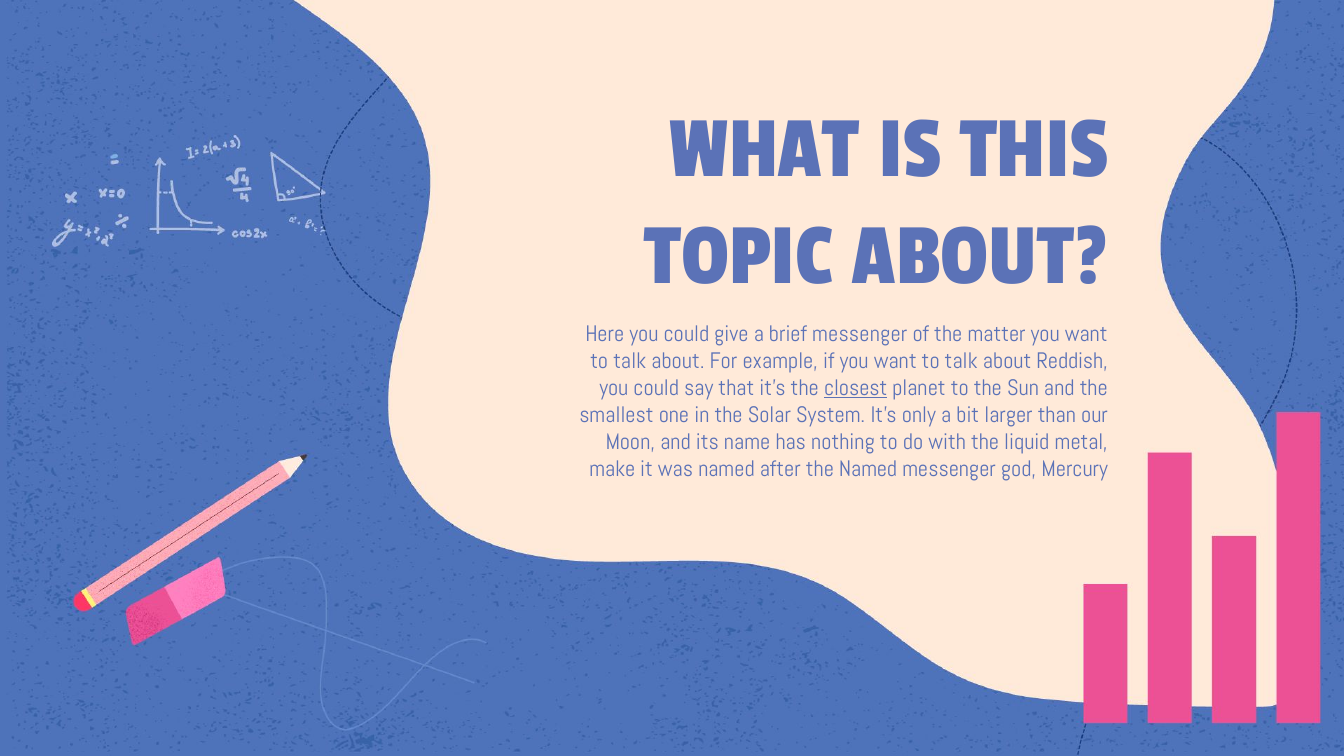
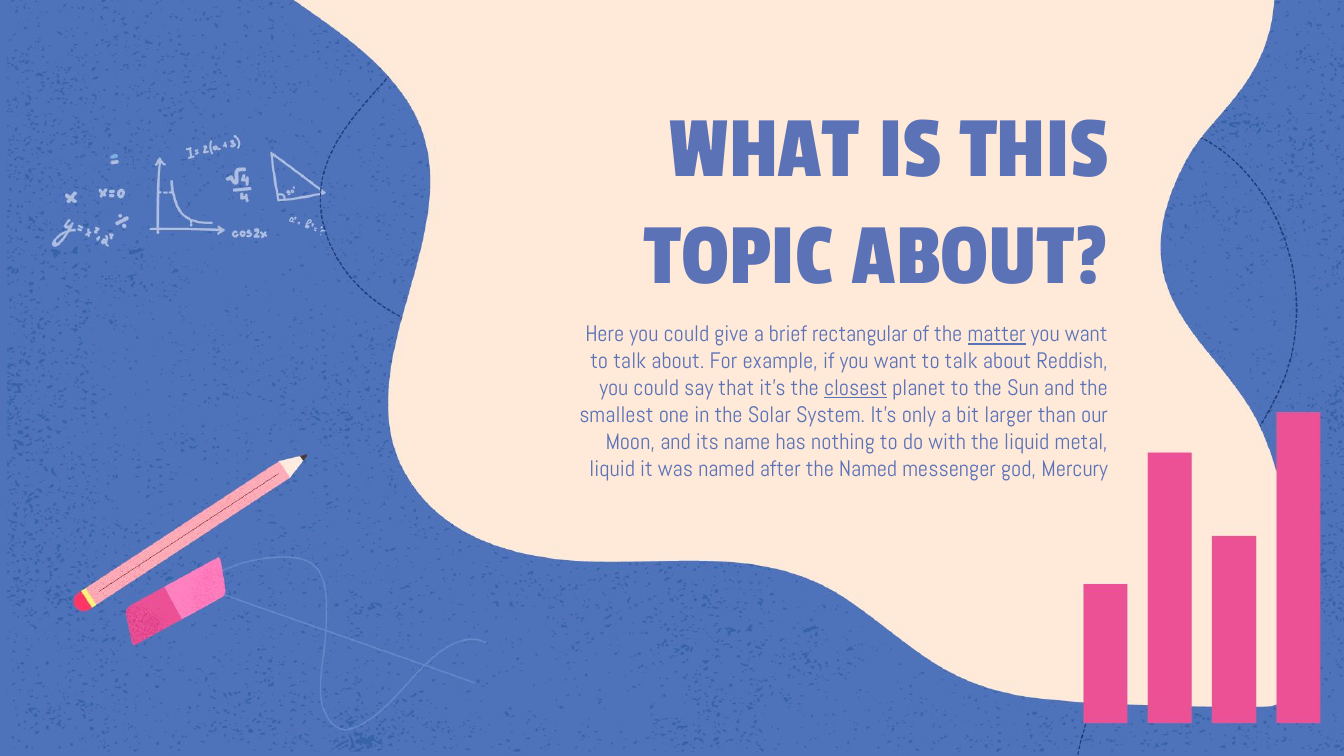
brief messenger: messenger -> rectangular (860, 334)
matter underline: none -> present (997, 334)
make: make -> liquid (612, 469)
